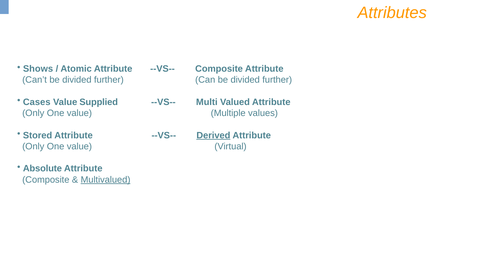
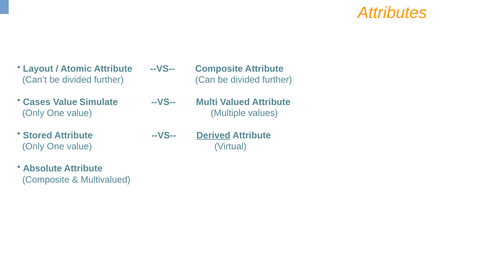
Shows: Shows -> Layout (38, 69)
Supplied: Supplied -> Simulate (99, 102)
Multivalued underline: present -> none (106, 179)
